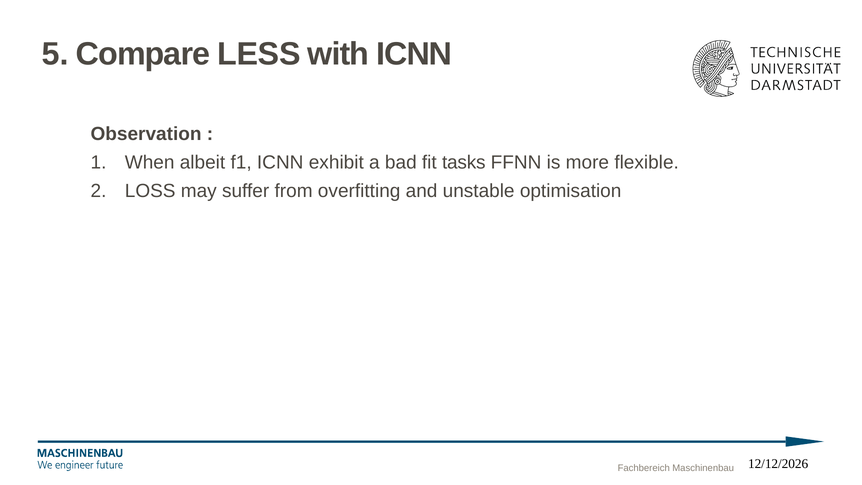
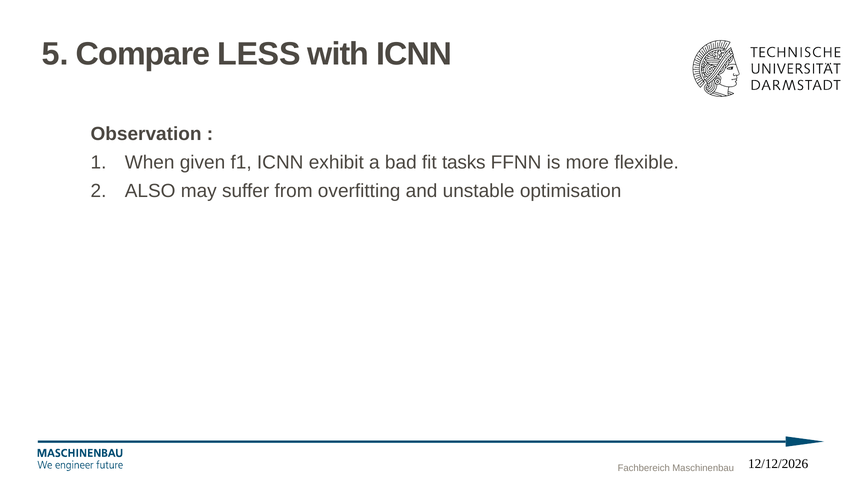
albeit: albeit -> given (202, 163)
LOSS: LOSS -> ALSO (150, 191)
